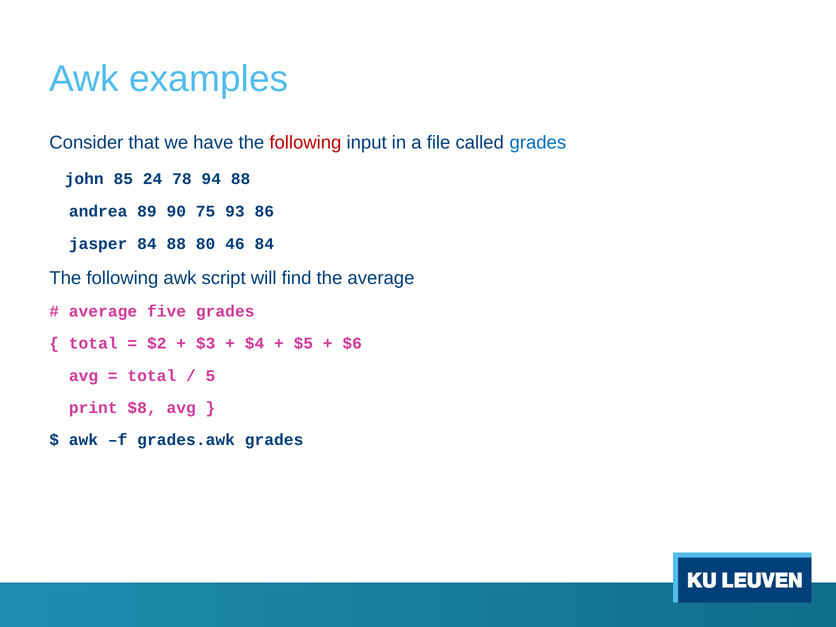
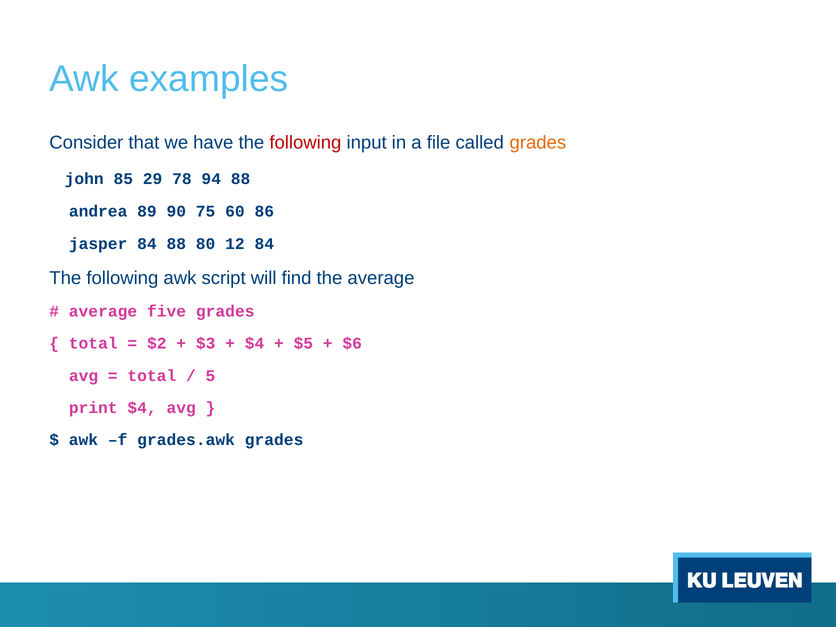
grades colour: blue -> orange (538, 143)
24: 24 -> 29 (153, 179)
93: 93 -> 60 (235, 212)
46: 46 -> 12 (235, 244)
print $8: $8 -> $4 (142, 408)
